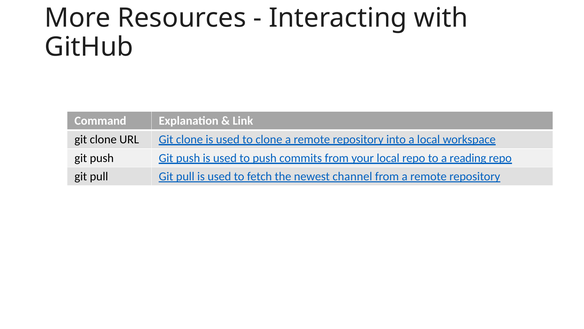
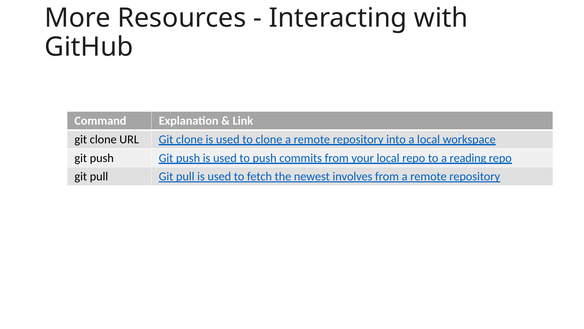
channel: channel -> involves (352, 176)
